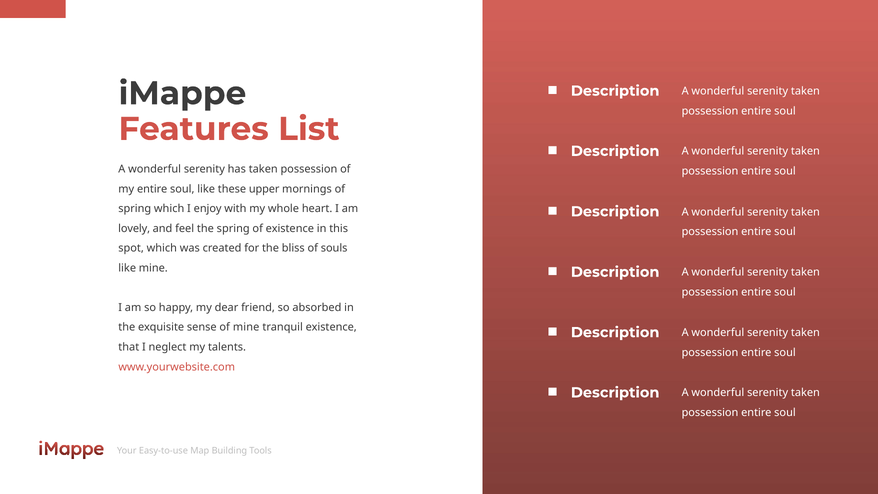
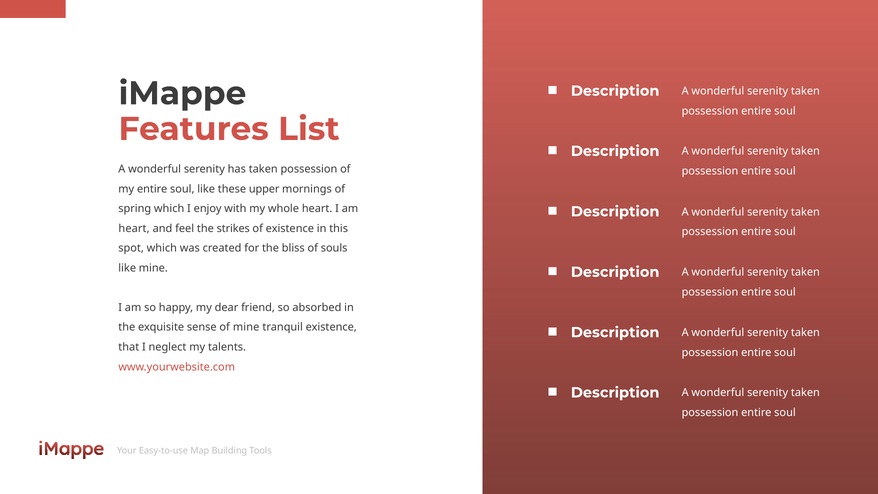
lovely: lovely -> heart (134, 228)
the spring: spring -> strikes (233, 228)
